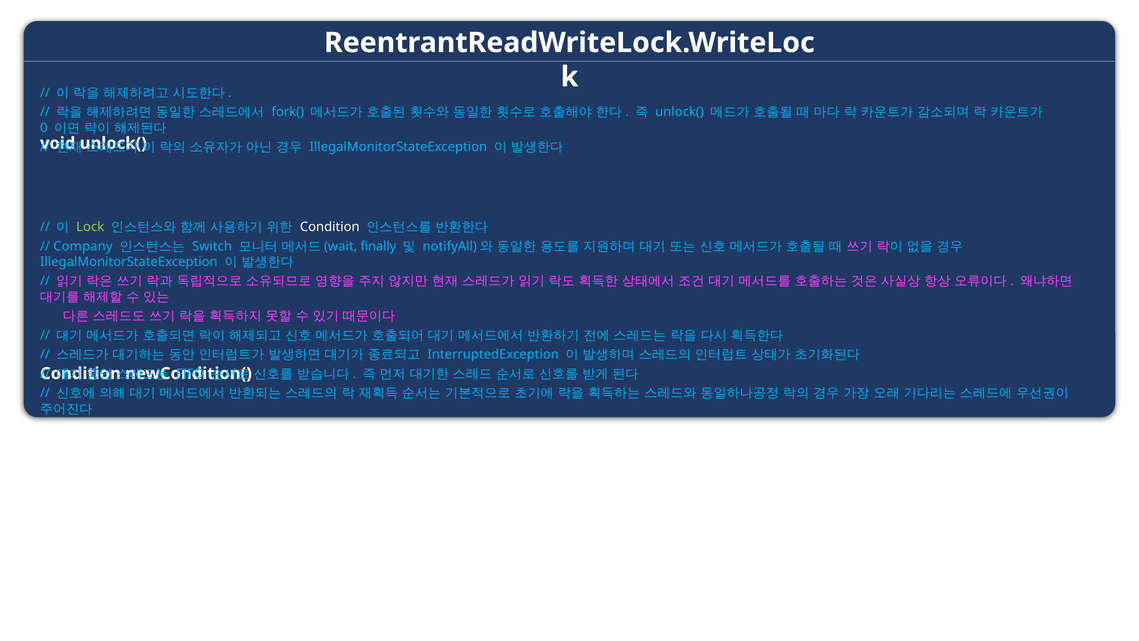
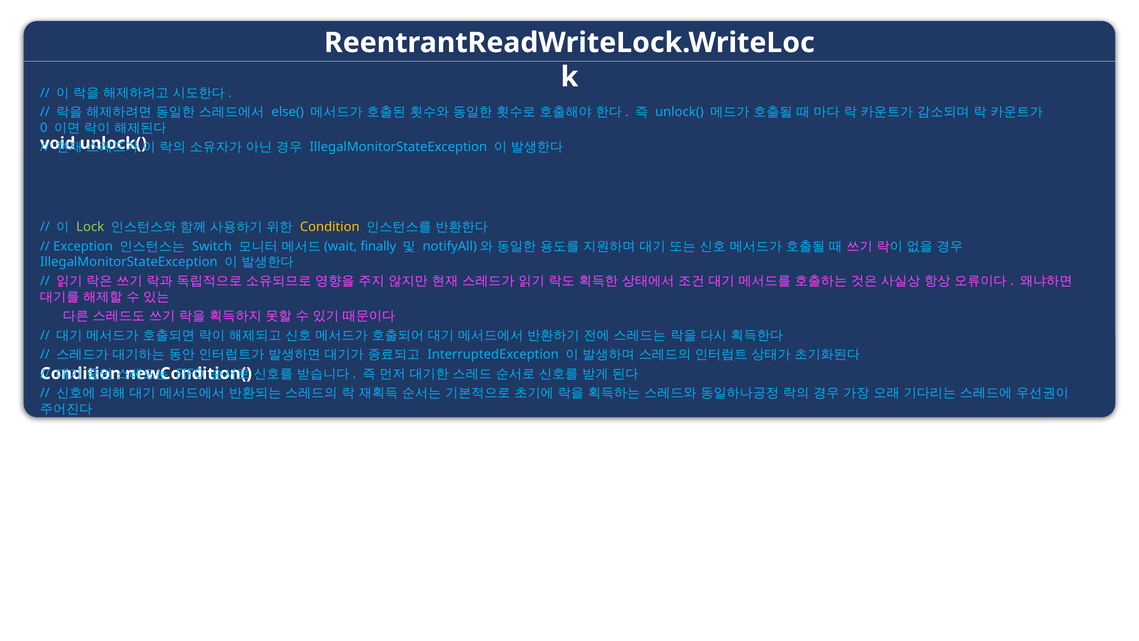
fork(: fork( -> else( (288, 112)
Condition colour: white -> yellow (330, 227)
Company: Company -> Exception (83, 246)
